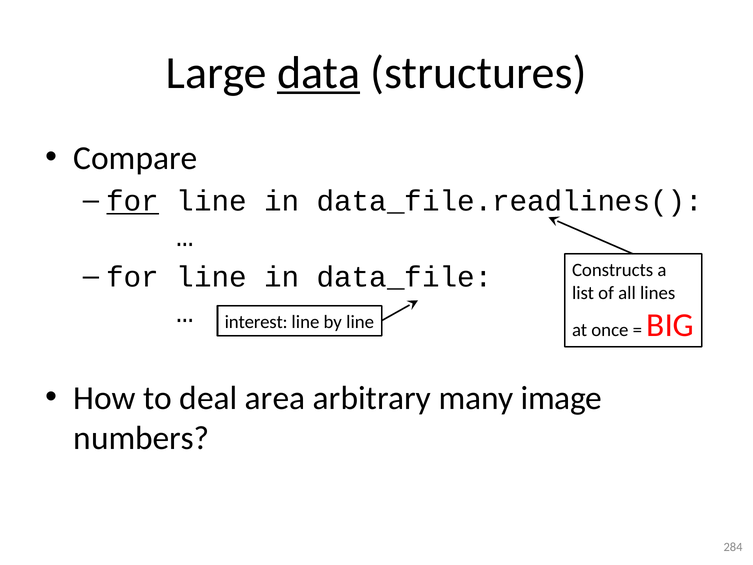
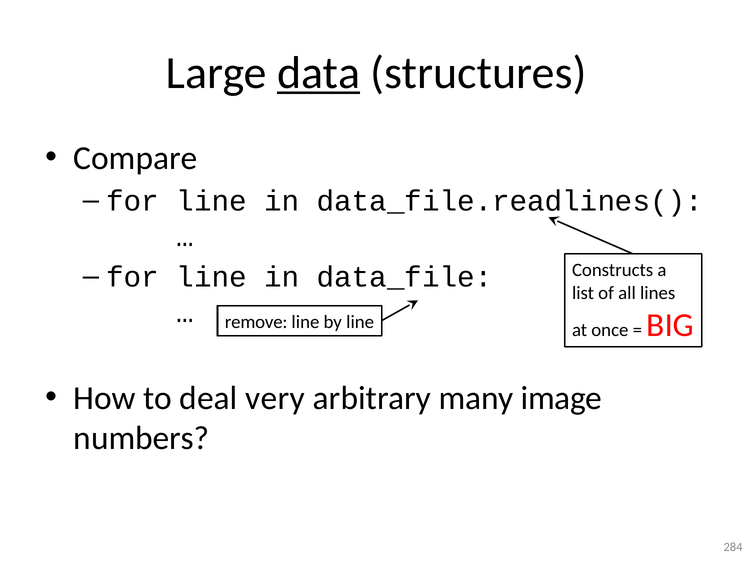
for underline: present -> none (133, 201)
interest: interest -> remove (256, 322)
area: area -> very (275, 398)
